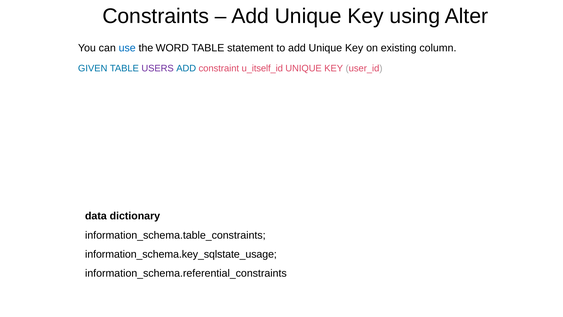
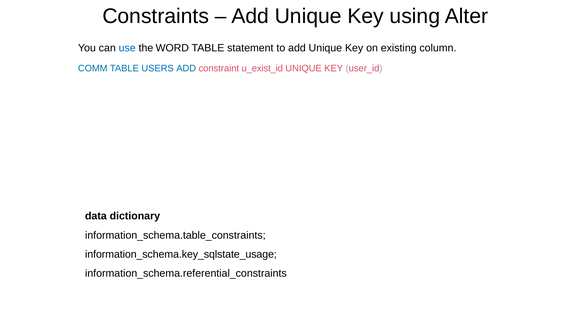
GIVEN: GIVEN -> COMM (93, 68)
USERS colour: purple -> blue (158, 68)
u_itself_id: u_itself_id -> u_exist_id (262, 68)
